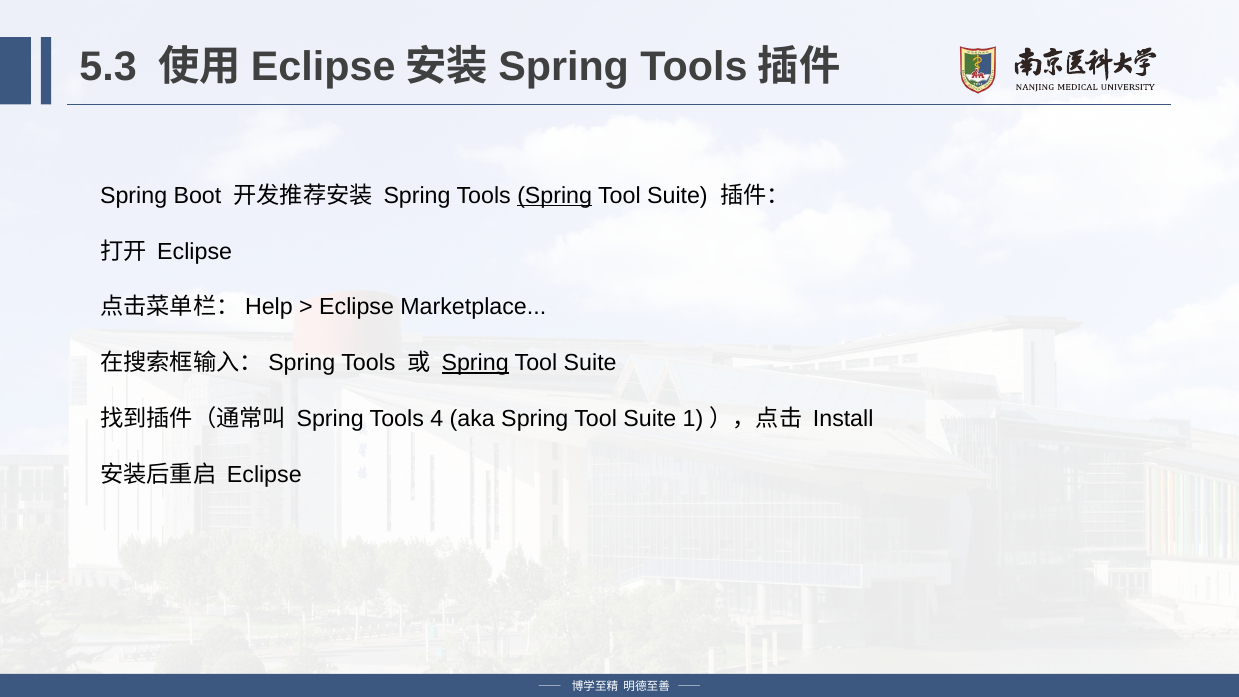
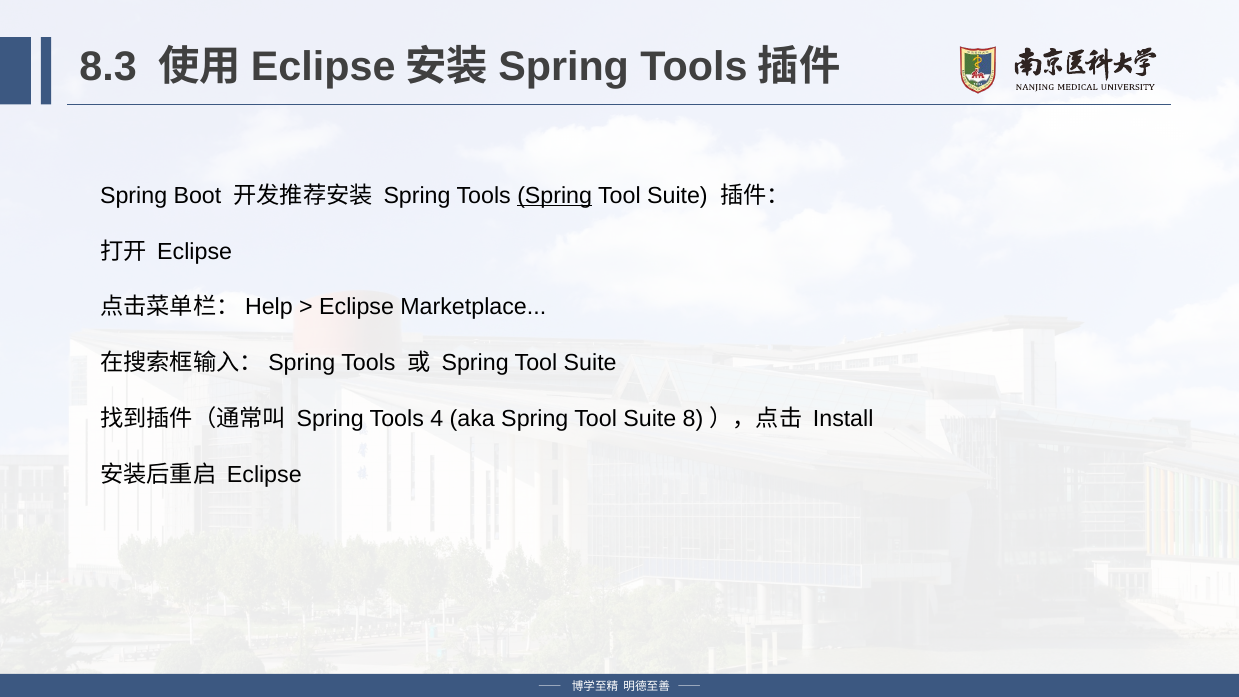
5.3: 5.3 -> 8.3 (108, 67)
Spring underline: present -> none (475, 363)
1: 1 -> 8 (693, 419)
